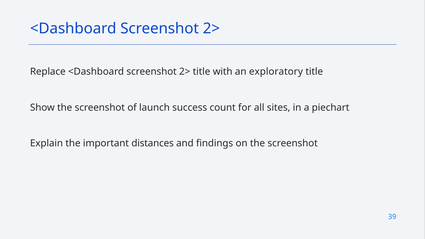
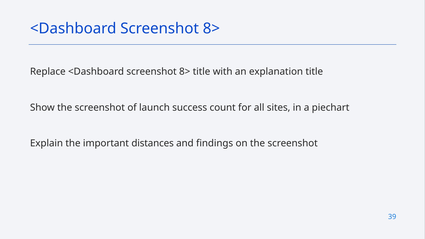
2>: 2> -> 8> (211, 28)
Replace <Dashboard screenshot 2>: 2> -> 8> (185, 72)
exploratory: exploratory -> explanation (276, 72)
